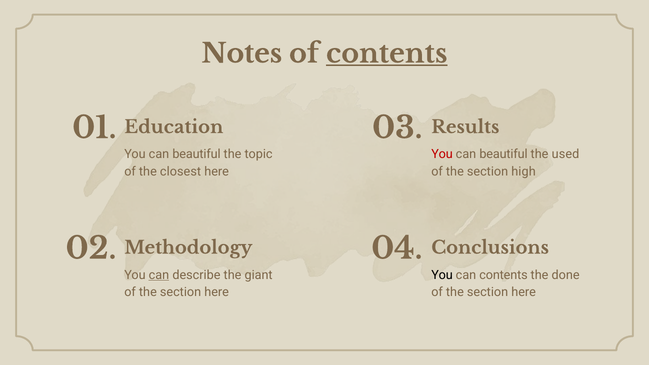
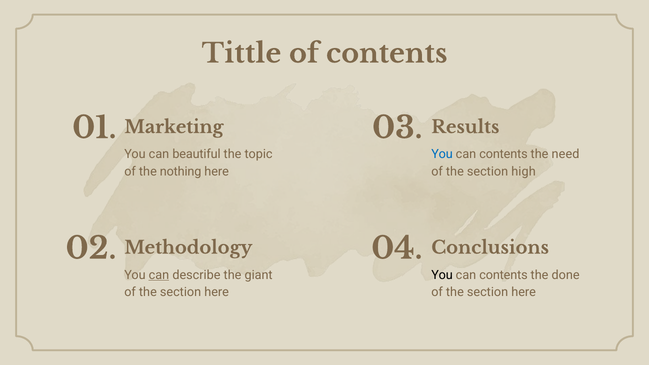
Notes: Notes -> Tittle (241, 54)
contents underline: present -> none (387, 54)
Education: Education -> Marketing (174, 127)
You colour: red -> blue (442, 154)
beautiful: beautiful -> contents (503, 154)
used: used -> need (566, 154)
closest: closest -> nothing (181, 171)
